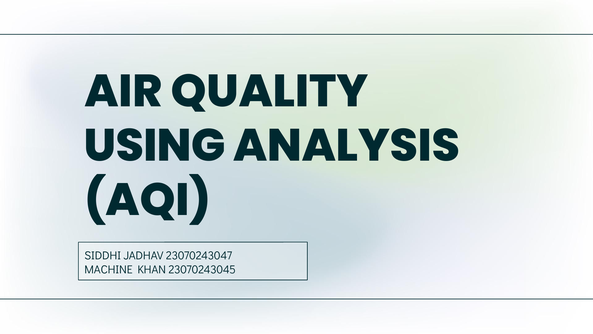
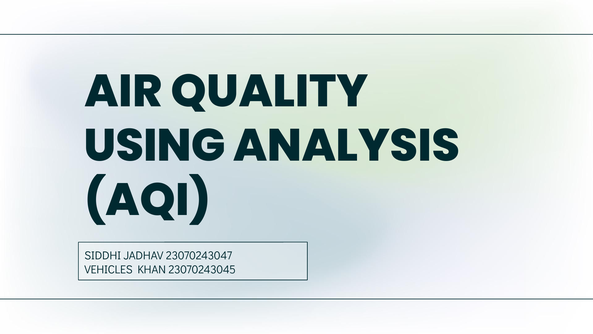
MACHINE: MACHINE -> VEHICLES (109, 269)
